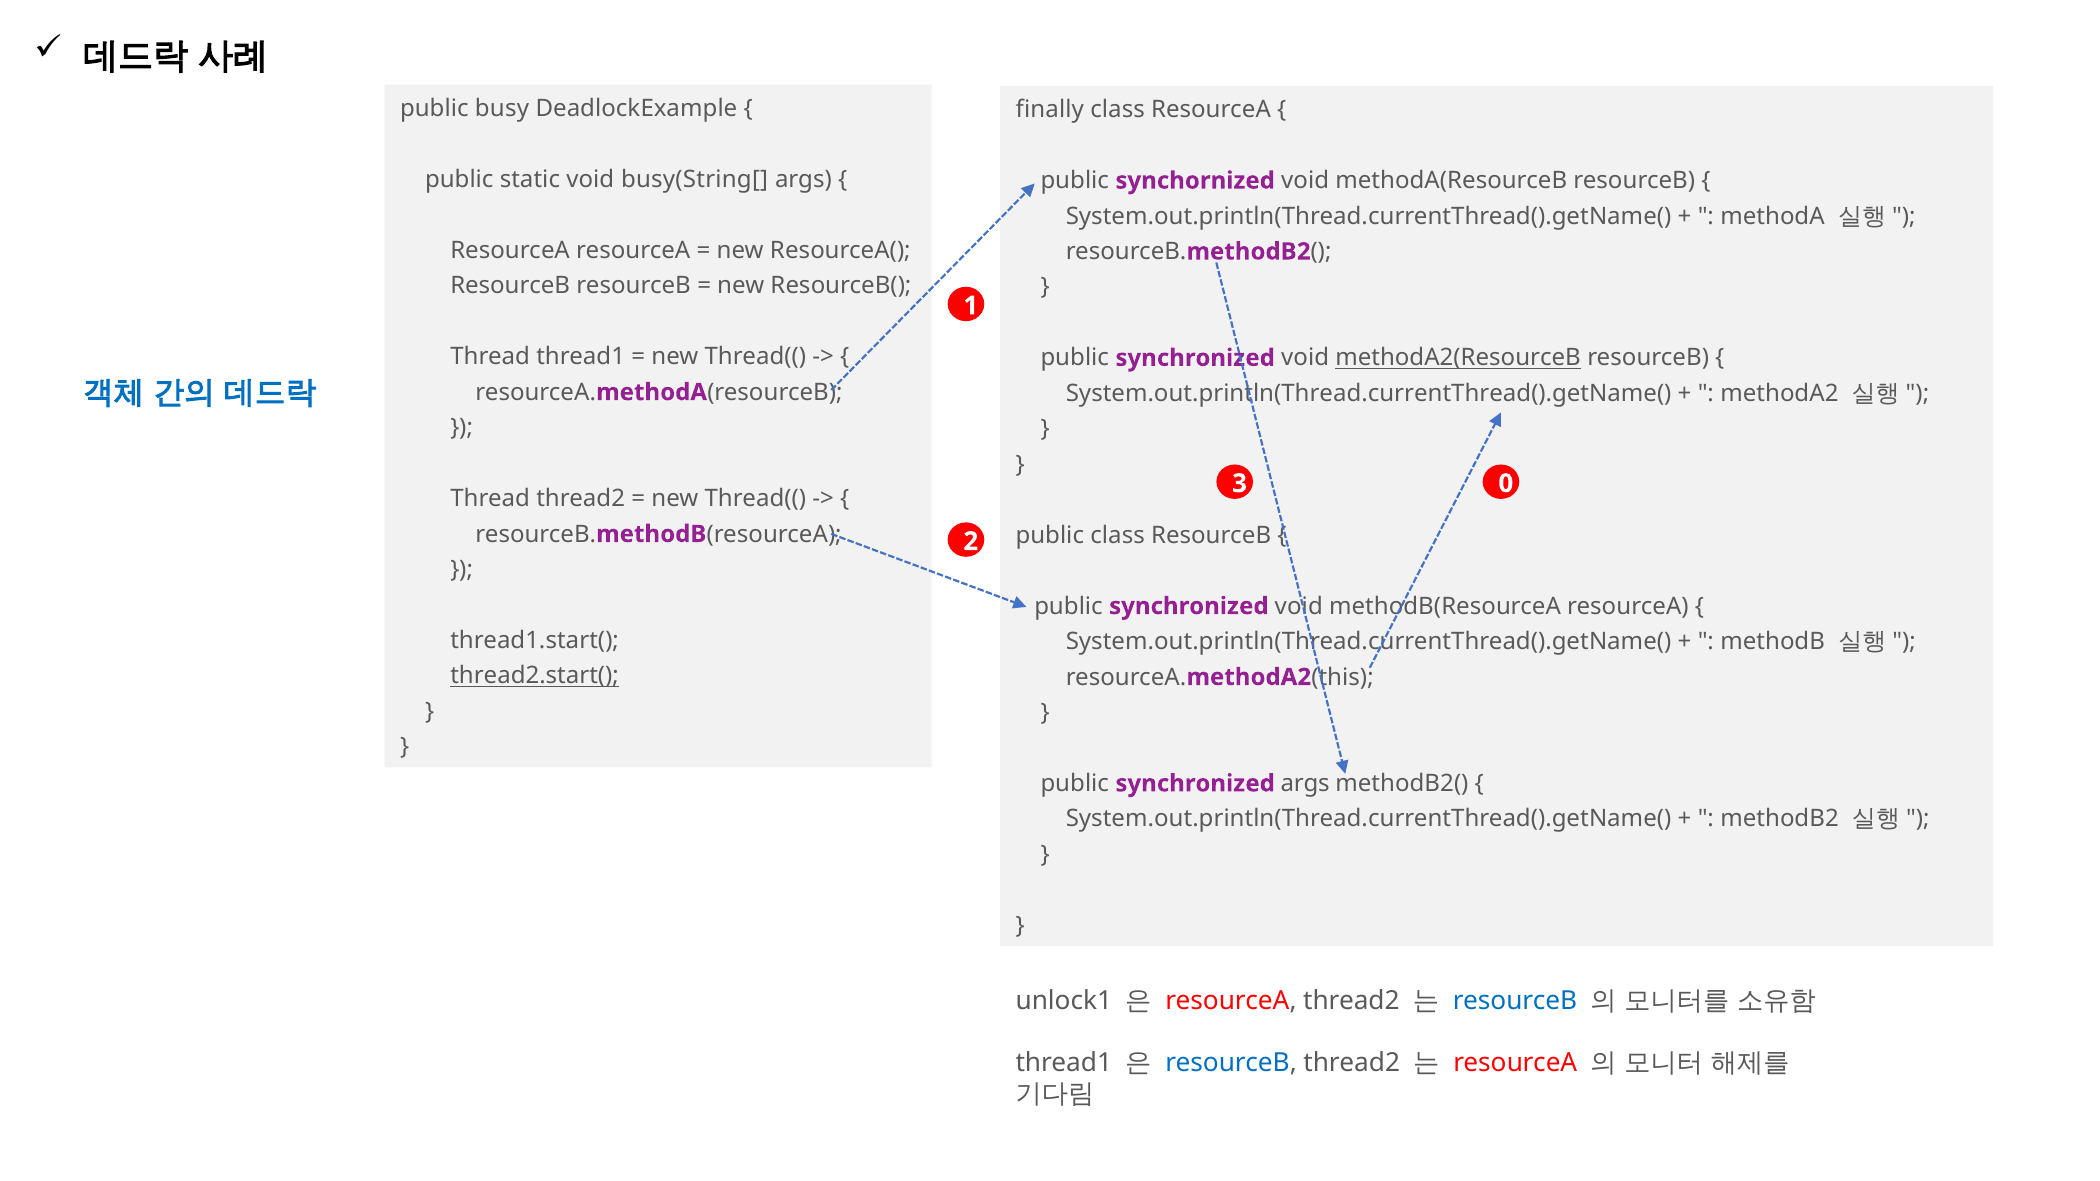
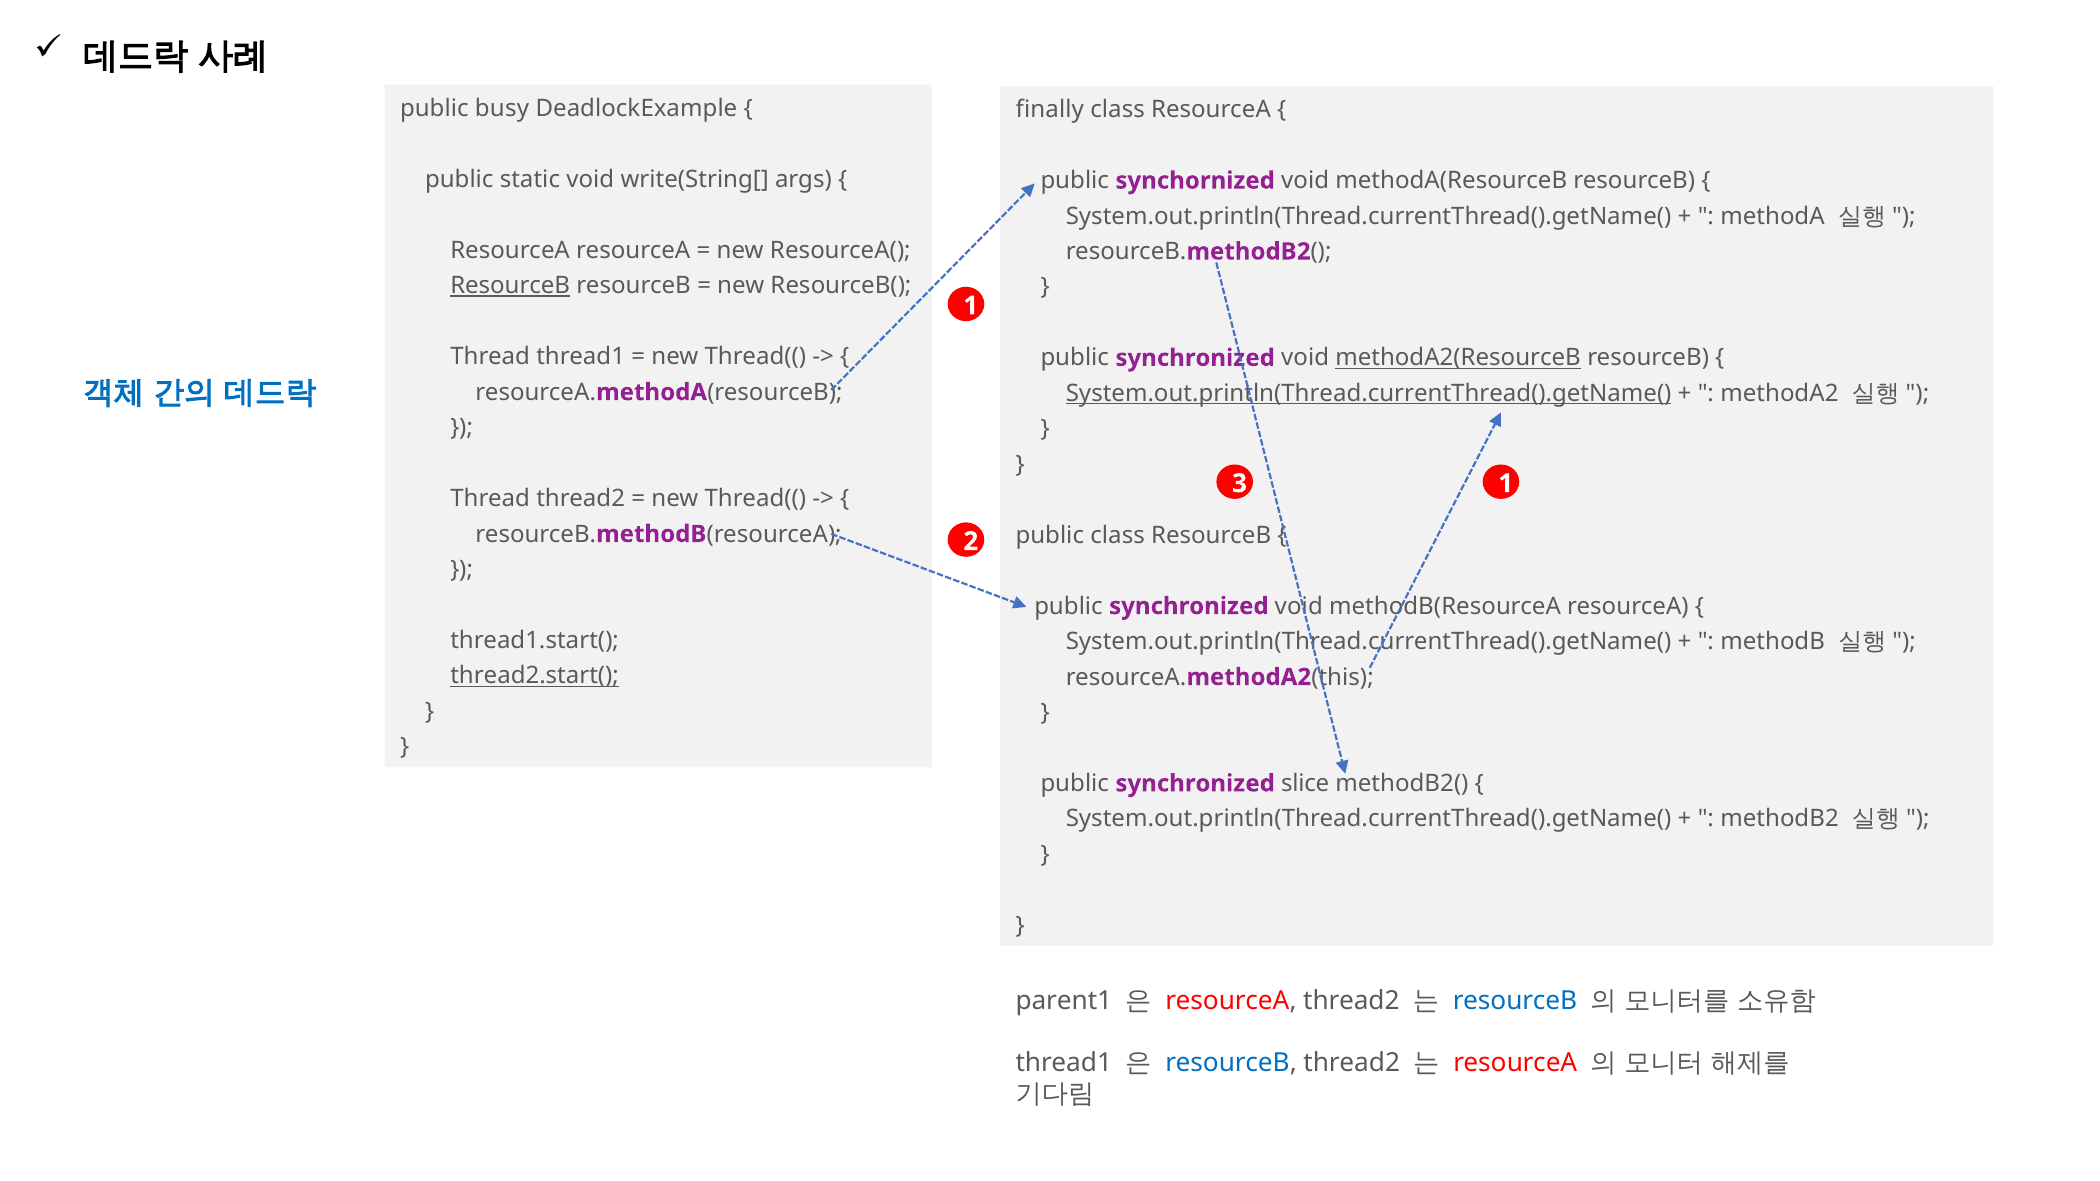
busy(String[: busy(String[ -> write(String[ (695, 180)
ResourceB underline: none -> present (510, 286)
System.out.println(Thread.currentThread().getName( underline: none -> present (1369, 393)
3 0: 0 -> 1 (1506, 484)
synchronized args: args -> slice (1305, 784)
unlock1: unlock1 -> parent1 (1064, 1001)
